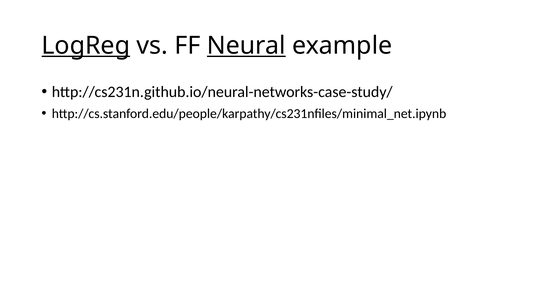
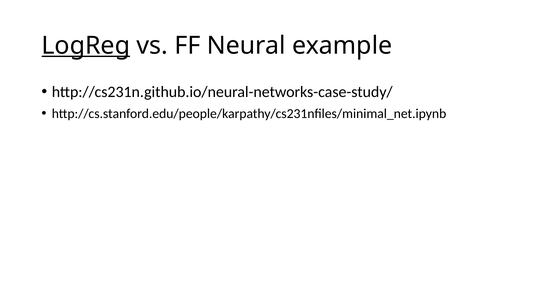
Neural underline: present -> none (246, 46)
